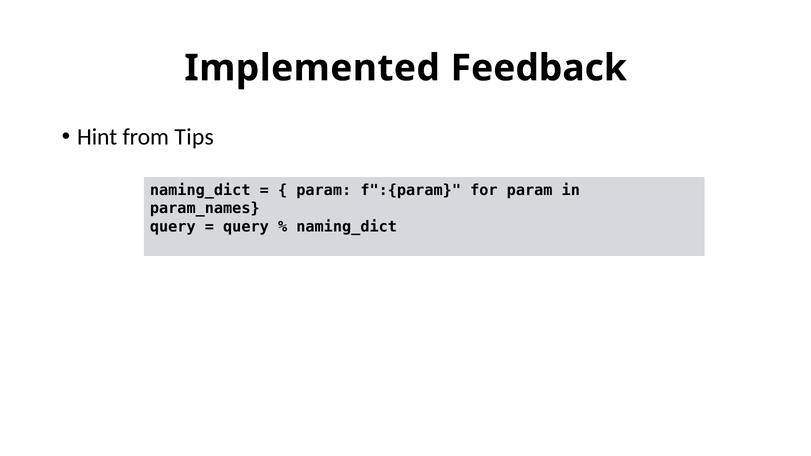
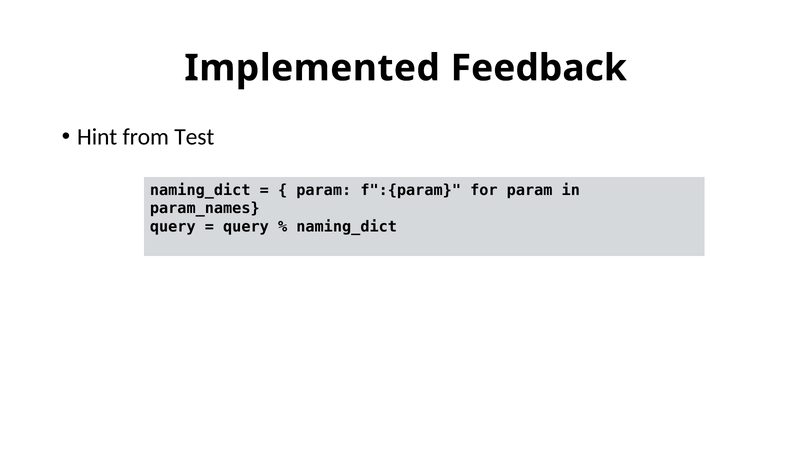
Tips: Tips -> Test (194, 137)
